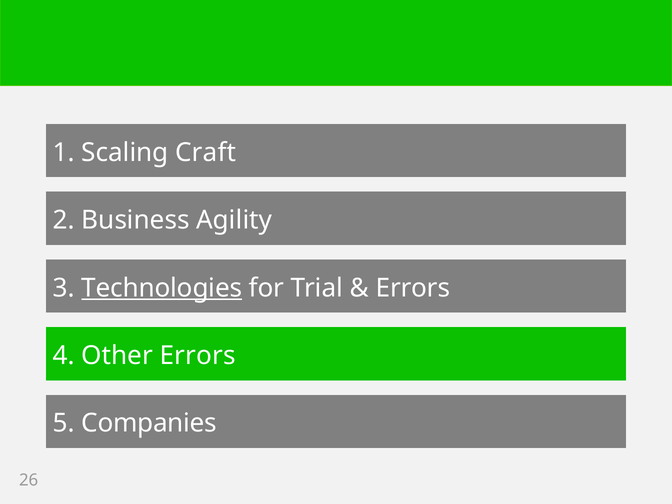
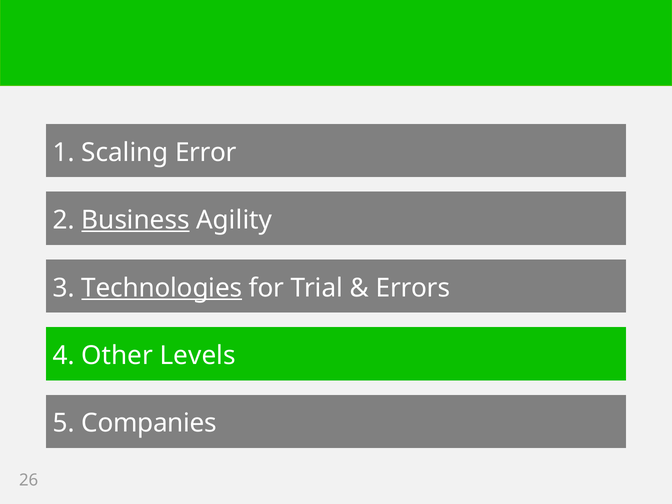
Craft: Craft -> Error (206, 152)
Business underline: none -> present (135, 220)
Other Errors: Errors -> Levels (198, 356)
